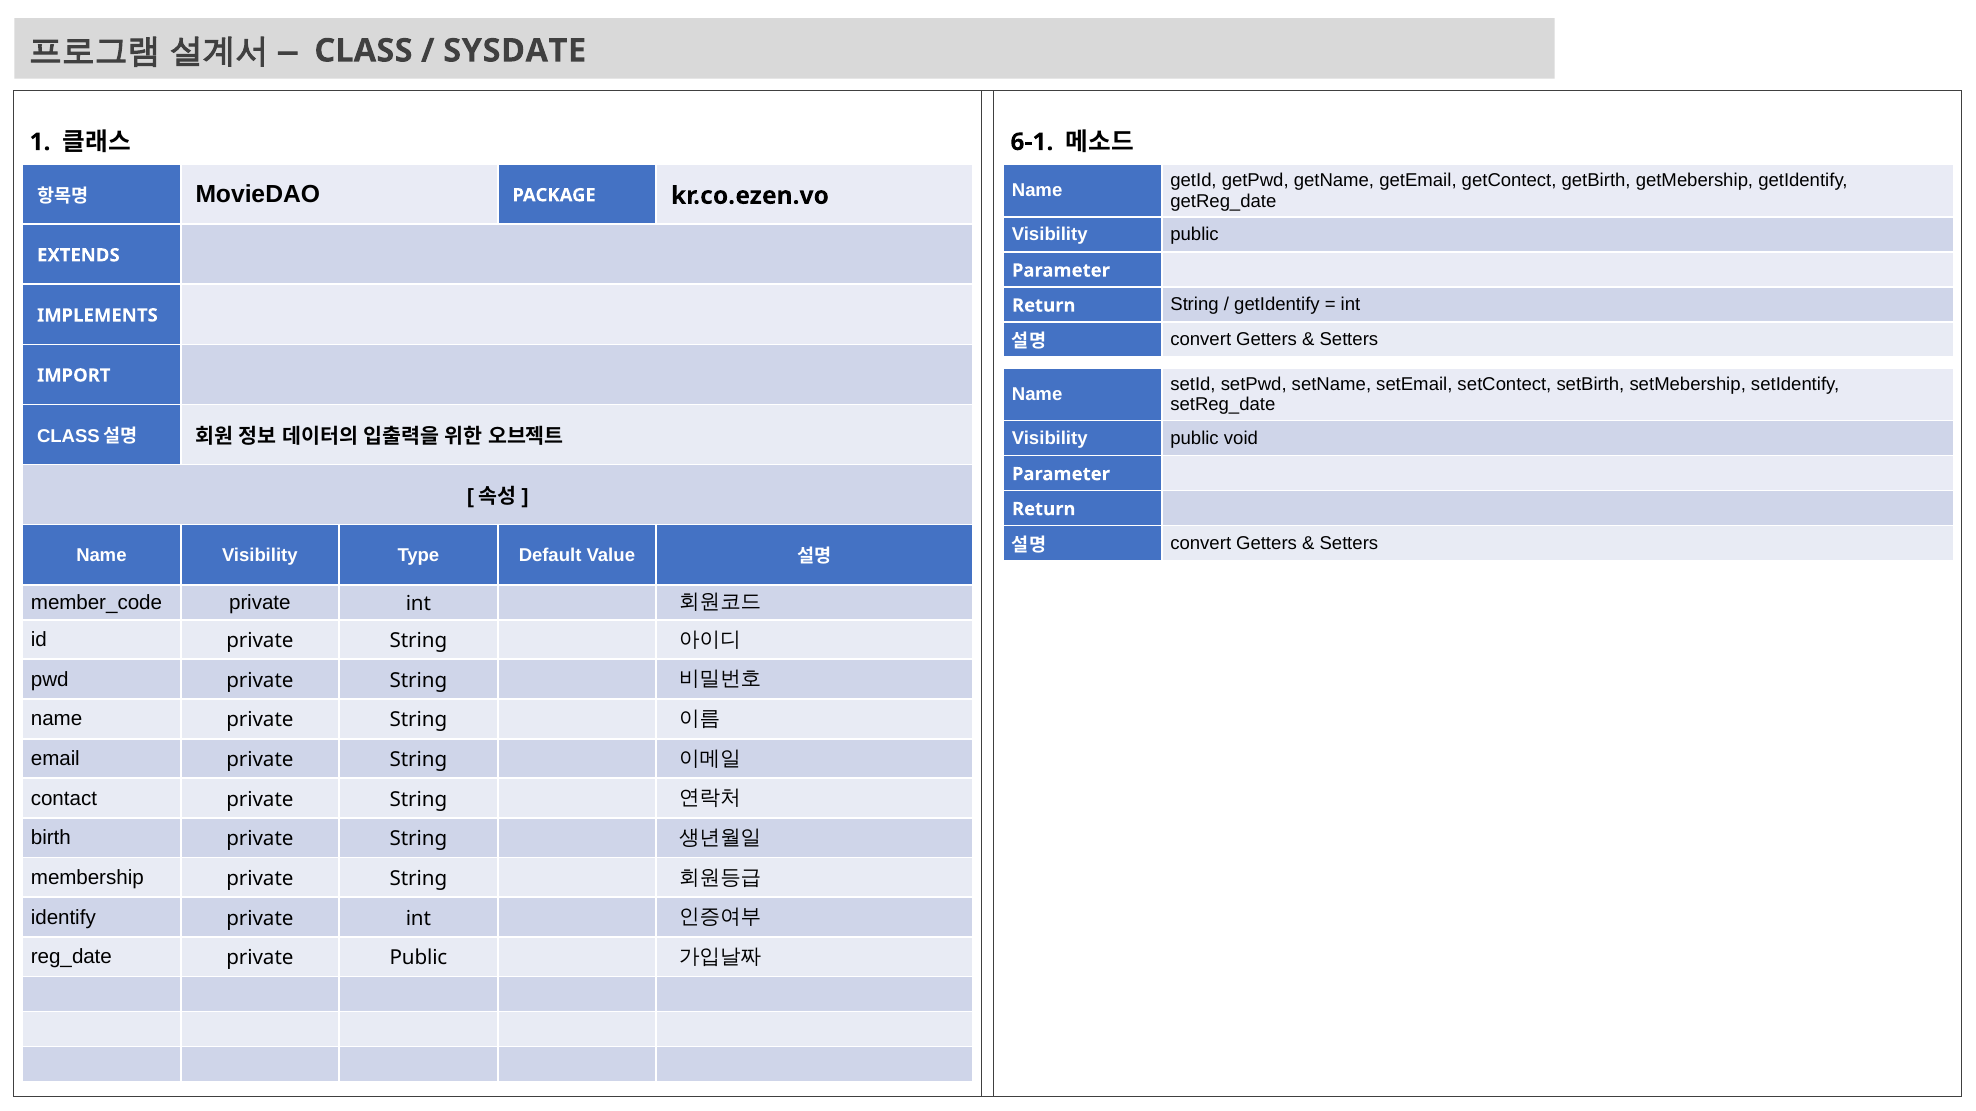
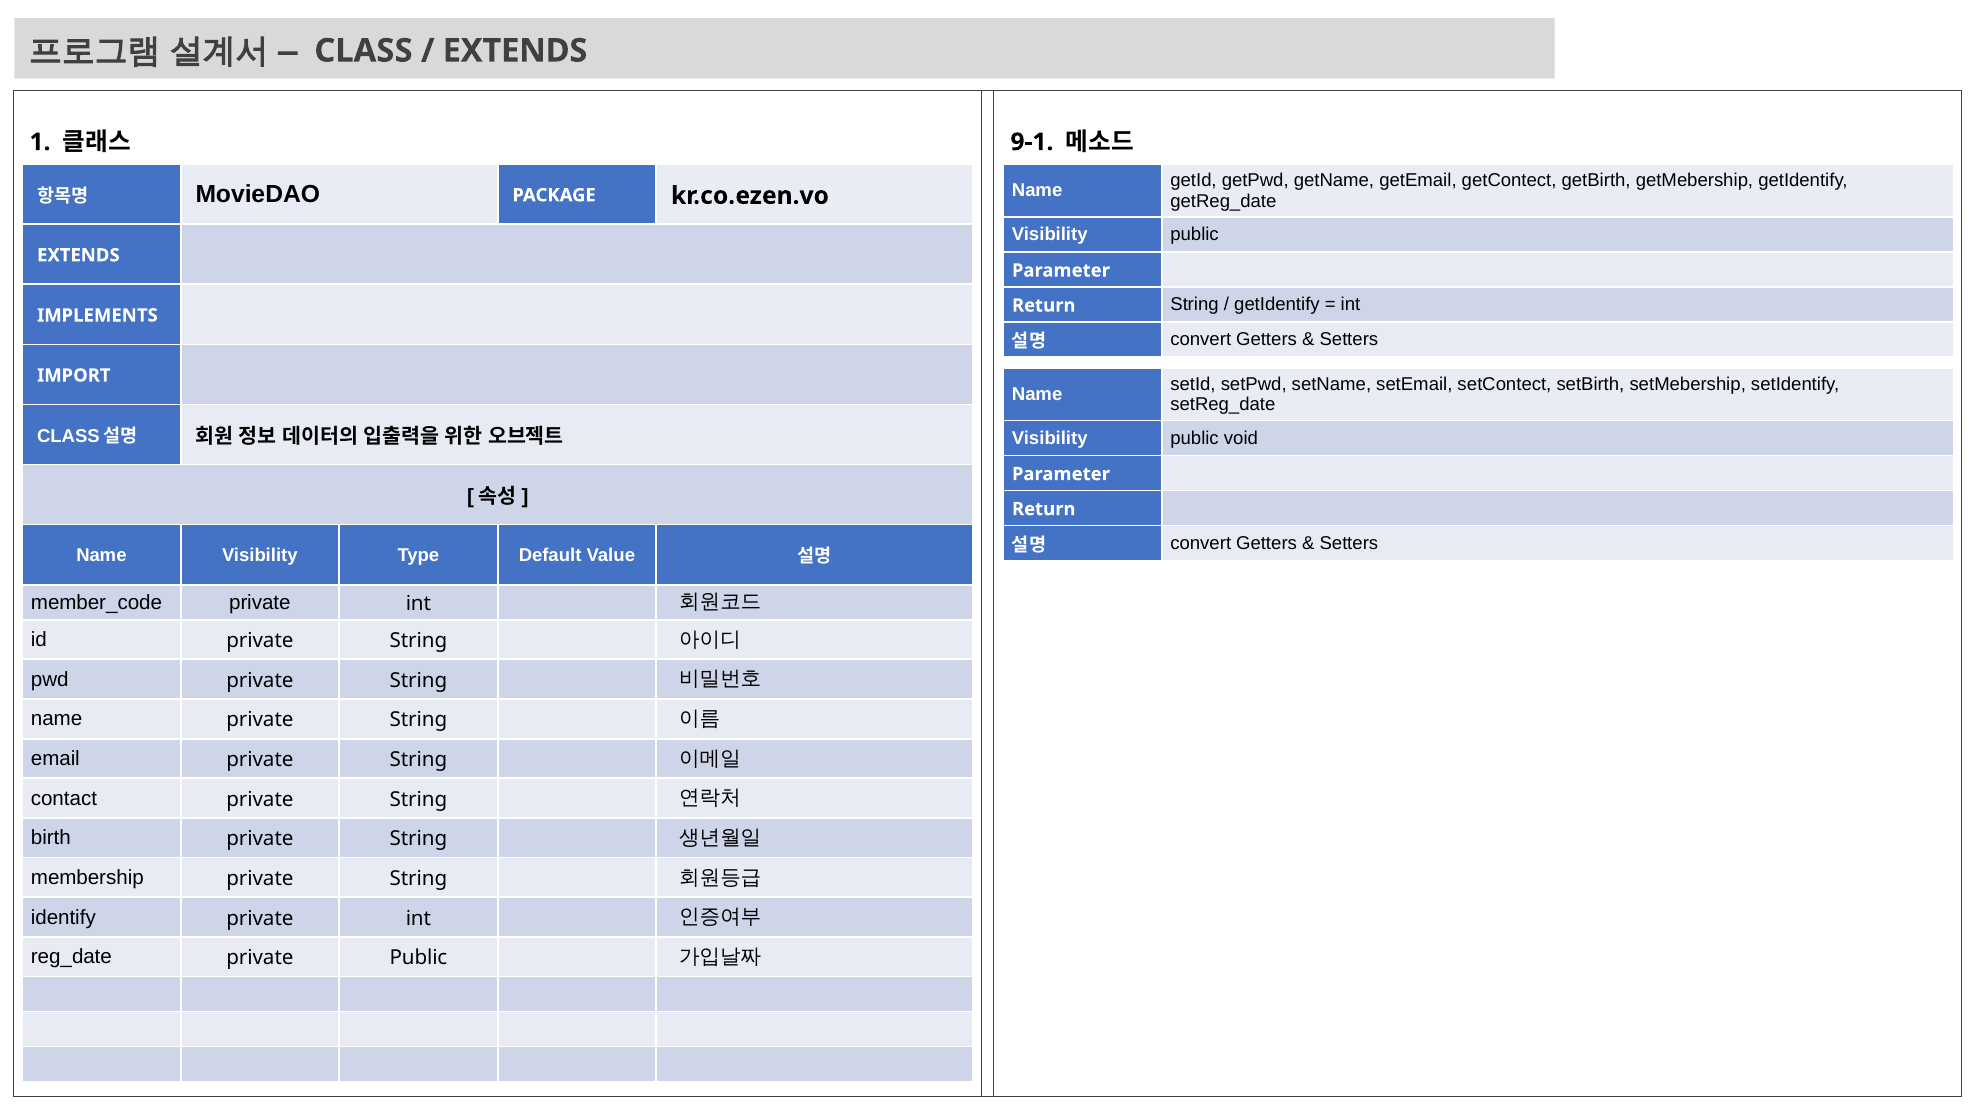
SYSDATE: SYSDATE -> EXTENDS (515, 51)
6-1: 6-1 -> 9-1 (1032, 142)
